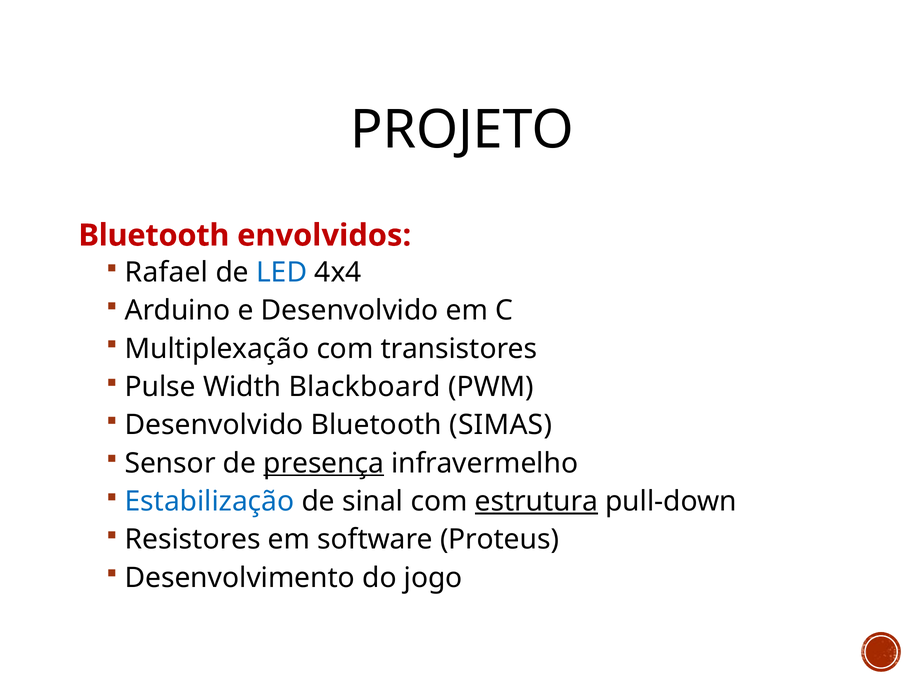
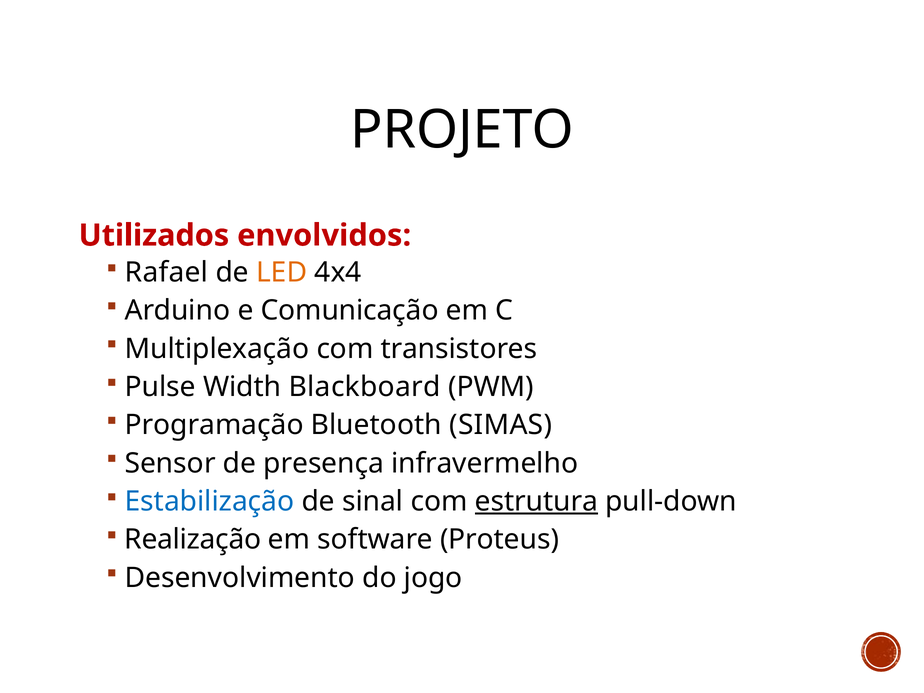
Bluetooth: Bluetooth -> Utilizados (154, 235)
LED colour: blue -> orange (282, 272)
e Desenvolvido: Desenvolvido -> Comunicação (350, 311)
Desenvolvido: Desenvolvido -> Programação (214, 425)
presença underline: present -> none (324, 463)
Resistores: Resistores -> Realização (193, 540)
